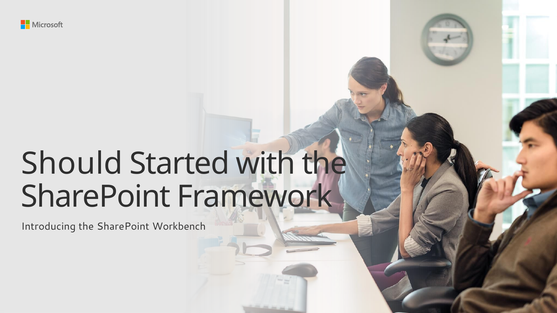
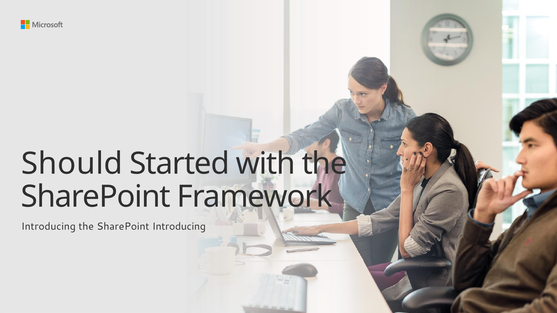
SharePoint Workbench: Workbench -> Introducing (179, 227)
